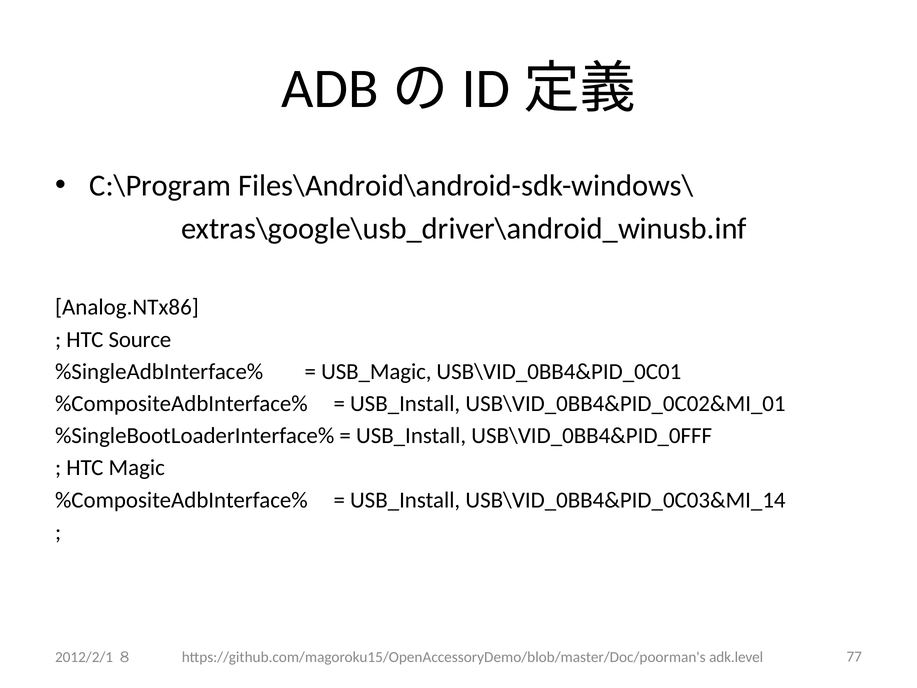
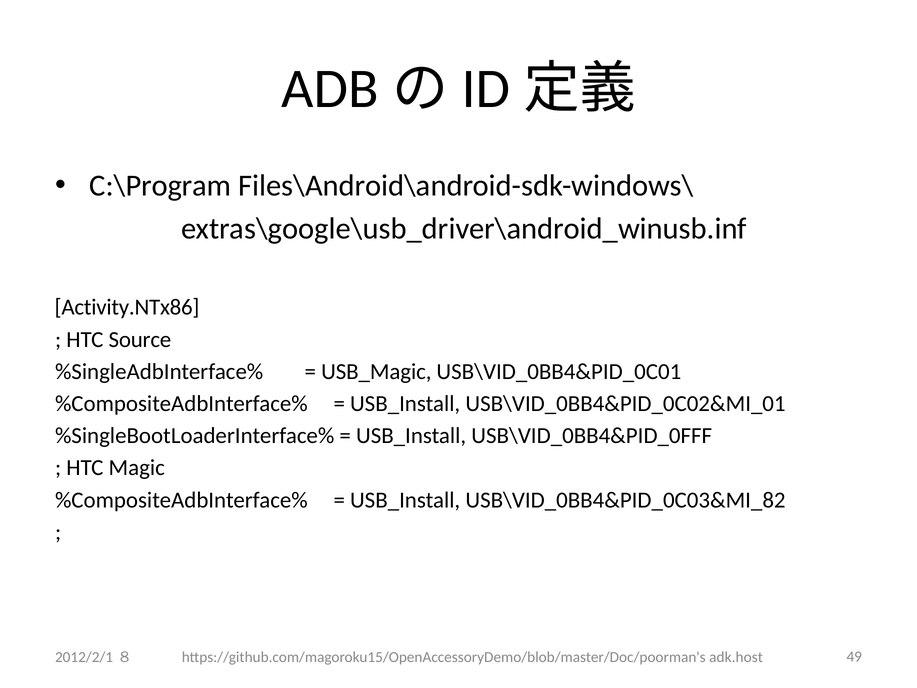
Analog.NTx86: Analog.NTx86 -> Activity.NTx86 (127, 307)
USB\VID_0BB4&PID_0C03&MI_14: USB\VID_0BB4&PID_0C03&MI_14 -> USB\VID_0BB4&PID_0C03&MI_82 (626, 500)
adk.level: adk.level -> adk.host (736, 657)
77: 77 -> 49 (854, 657)
